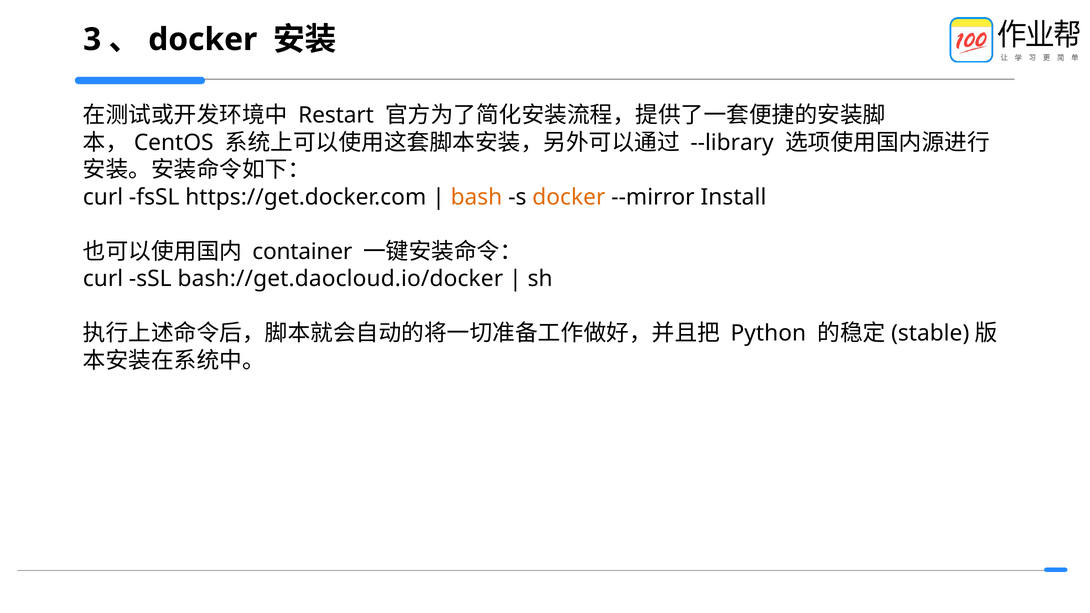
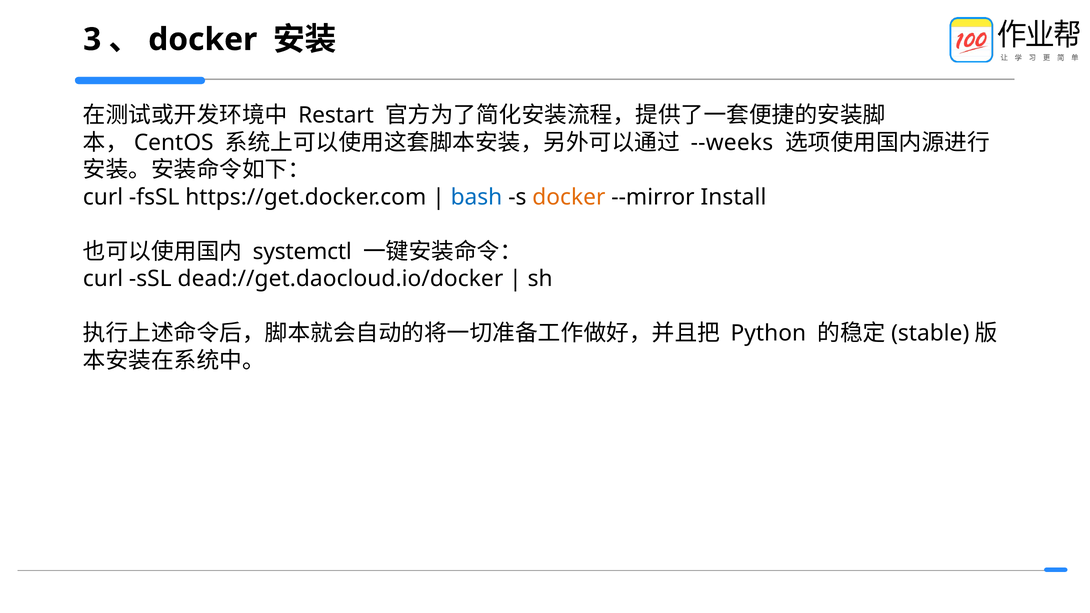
--library: --library -> --weeks (732, 143)
bash colour: orange -> blue (476, 197)
container: container -> systemctl (302, 252)
bash://get.daocloud.io/docker: bash://get.daocloud.io/docker -> dead://get.daocloud.io/docker (340, 279)
